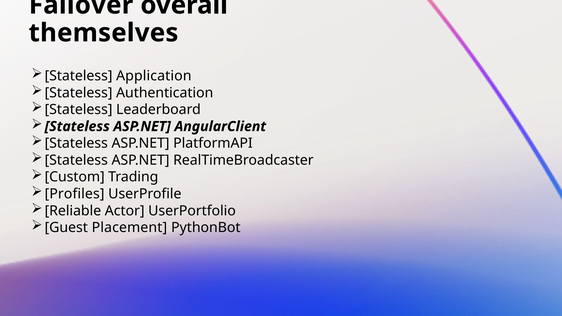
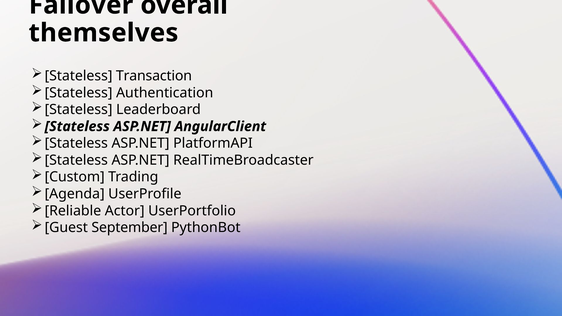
Application: Application -> Transaction (154, 76)
Profiles: Profiles -> Agenda (75, 194)
Placement: Placement -> September (130, 228)
